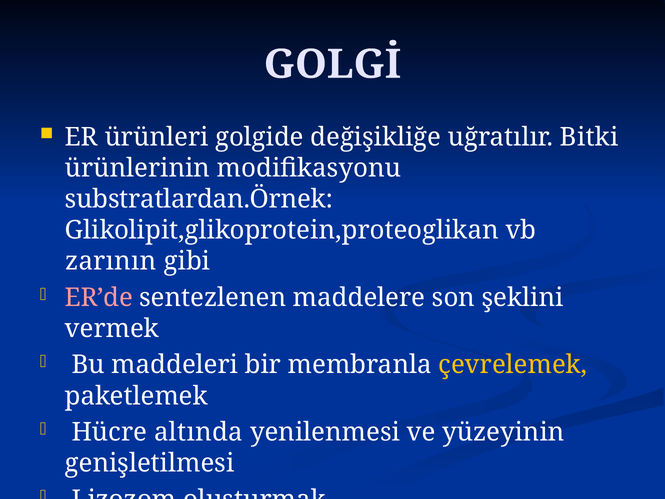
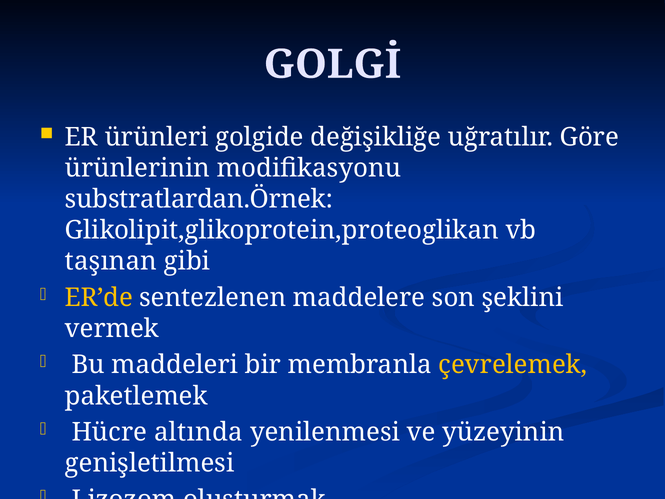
Bitki: Bitki -> Göre (589, 137)
zarının: zarının -> taşınan (111, 261)
ER’de colour: pink -> yellow (99, 297)
